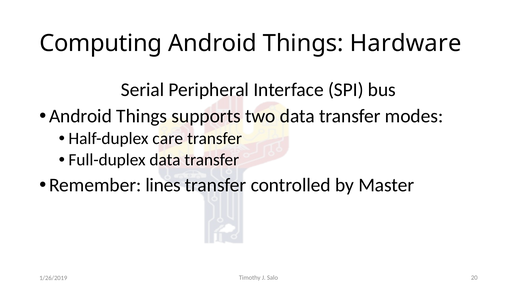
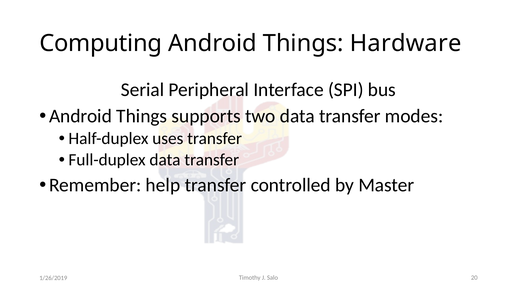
care: care -> uses (168, 139)
lines: lines -> help (163, 185)
